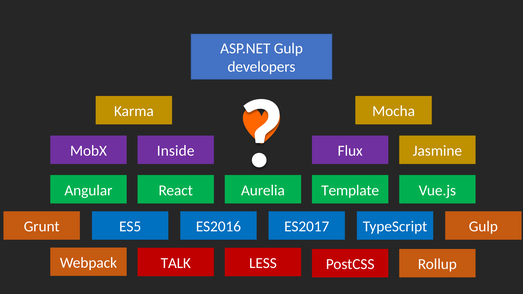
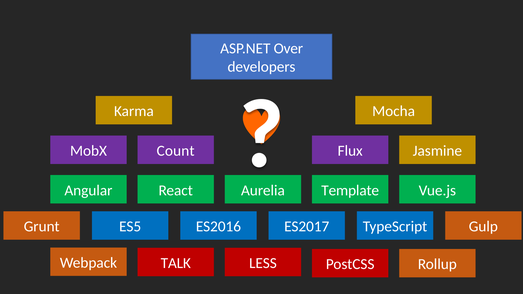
ASP.NET Gulp: Gulp -> Over (288, 49)
Inside: Inside -> Count (176, 151)
